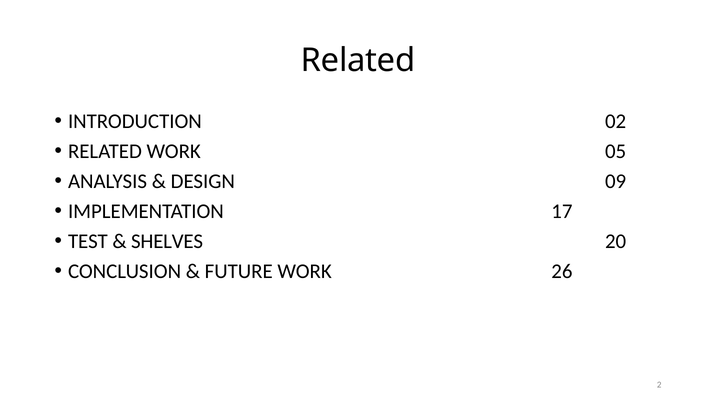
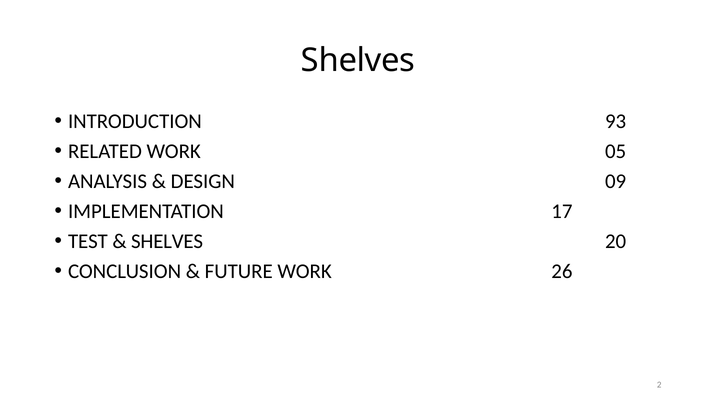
Related: Related -> Shelves (358, 60)
02: 02 -> 93 (616, 121)
